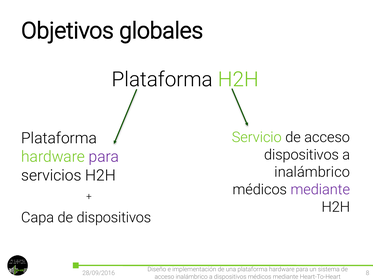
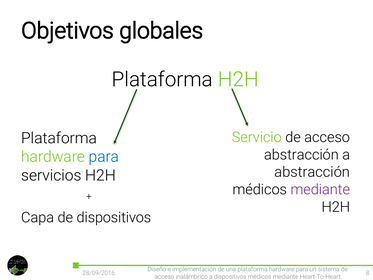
dispositivos: dispositivos -> abstracción (302, 155)
para colour: purple -> blue (104, 157)
inalámbrico: inalámbrico -> abstracción (312, 172)
